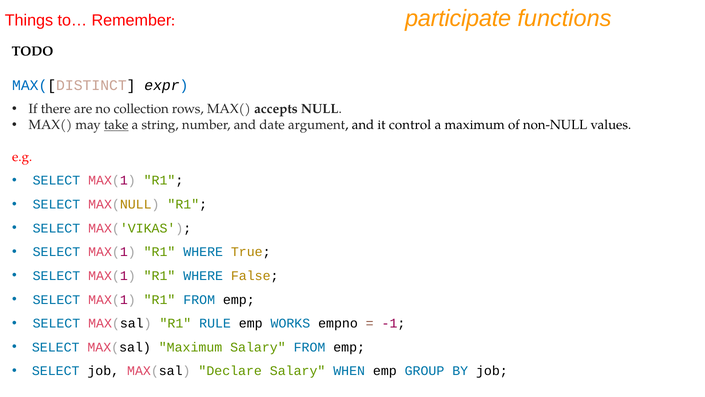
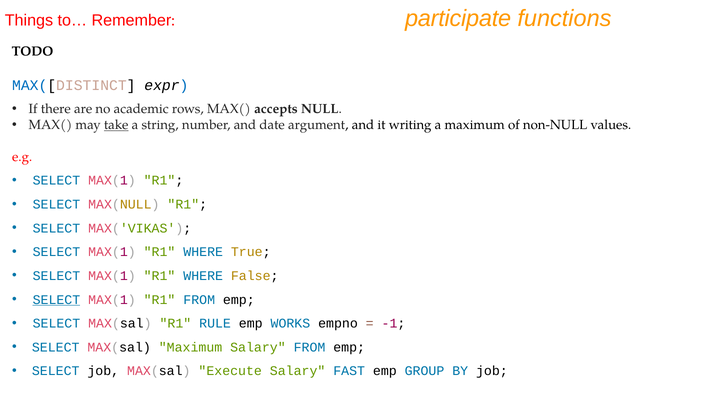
collection: collection -> academic (141, 109)
control: control -> writing (410, 125)
SELECT underline: none -> present (56, 299)
Declare: Declare -> Execute (230, 371)
WHEN: WHEN -> FAST (349, 371)
